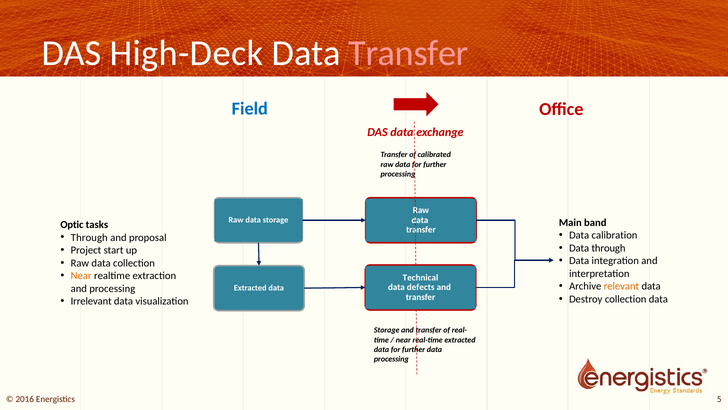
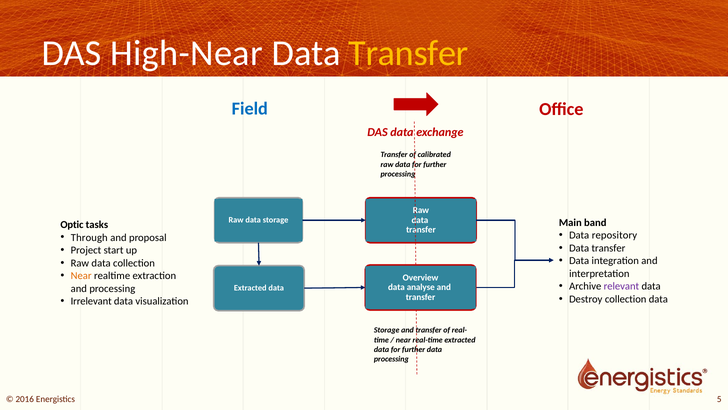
High-Deck: High-Deck -> High-Near (186, 53)
Transfer colour: pink -> yellow (408, 53)
calibration: calibration -> repository (614, 235)
through: through -> transfer (608, 248)
Technical: Technical -> Overview (421, 277)
relevant colour: orange -> purple (621, 286)
defects: defects -> analyse (421, 287)
